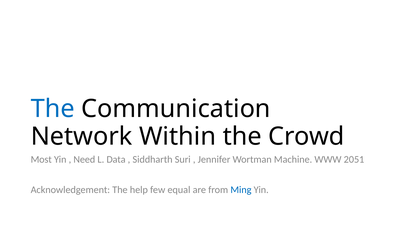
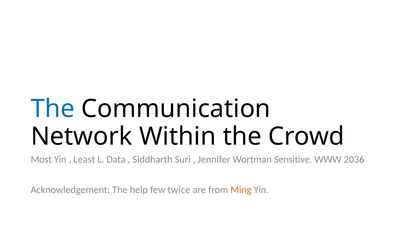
Need: Need -> Least (84, 159)
Machine: Machine -> Sensitive (293, 159)
2051: 2051 -> 2036 (354, 159)
equal: equal -> twice (179, 190)
Ming colour: blue -> orange (241, 190)
